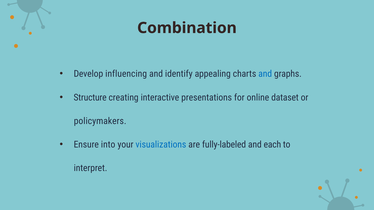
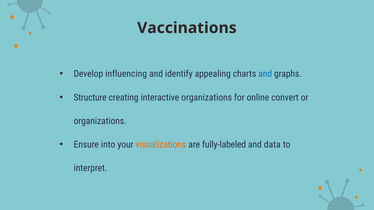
Combination: Combination -> Vaccinations (187, 28)
interactive presentations: presentations -> organizations (207, 98)
dataset: dataset -> convert (285, 98)
policymakers: policymakers -> organizations (100, 121)
visualizations colour: blue -> orange (161, 145)
each: each -> data (272, 145)
